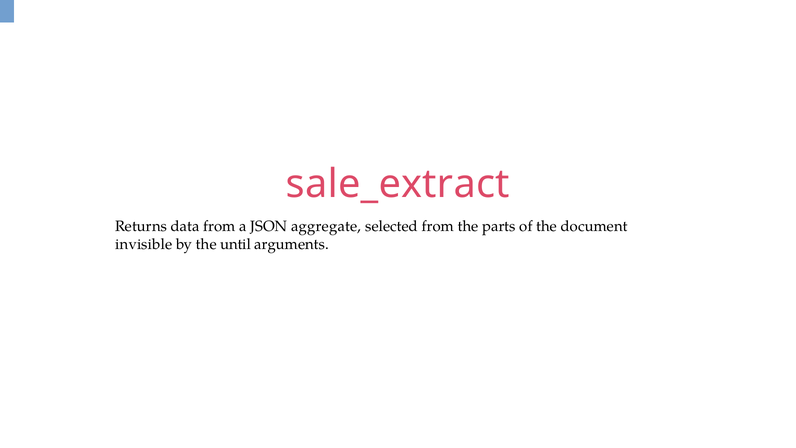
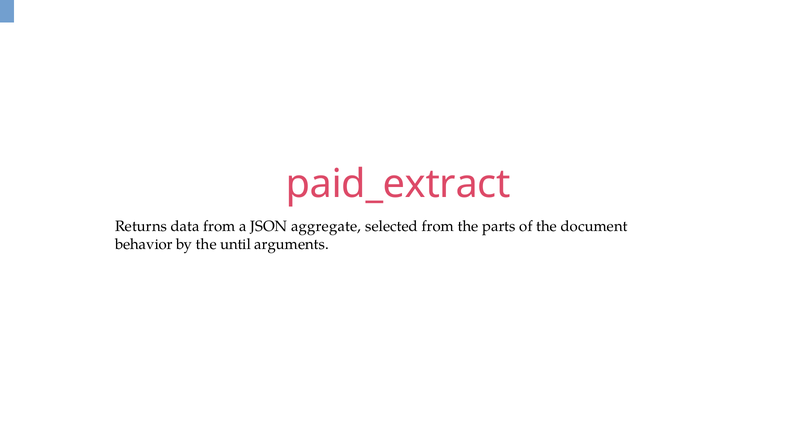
sale_extract: sale_extract -> paid_extract (398, 184)
invisible: invisible -> behavior (144, 244)
